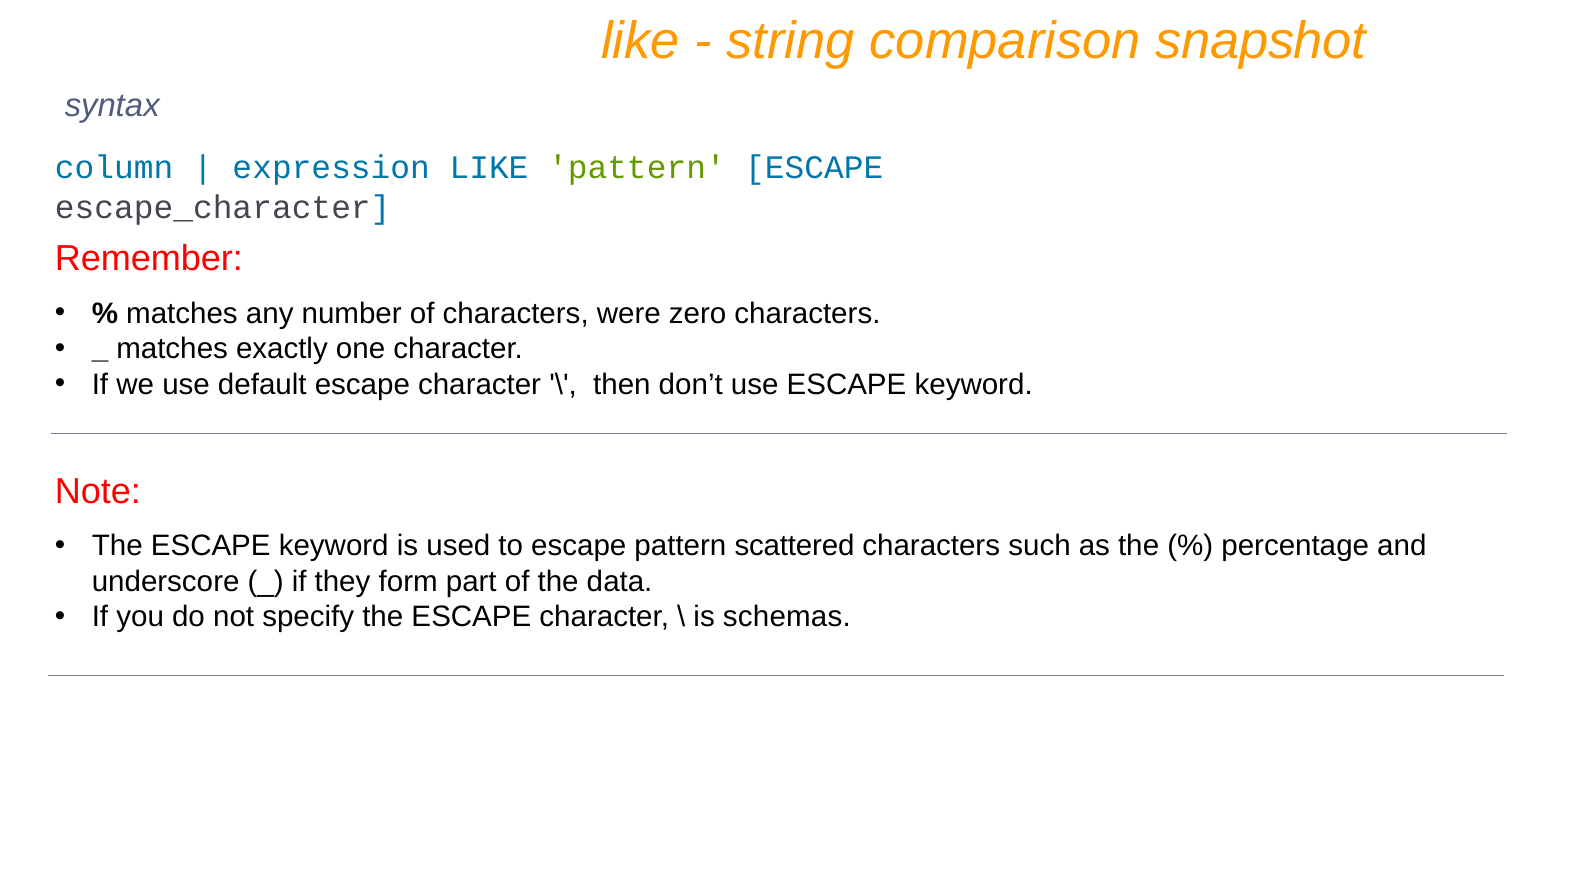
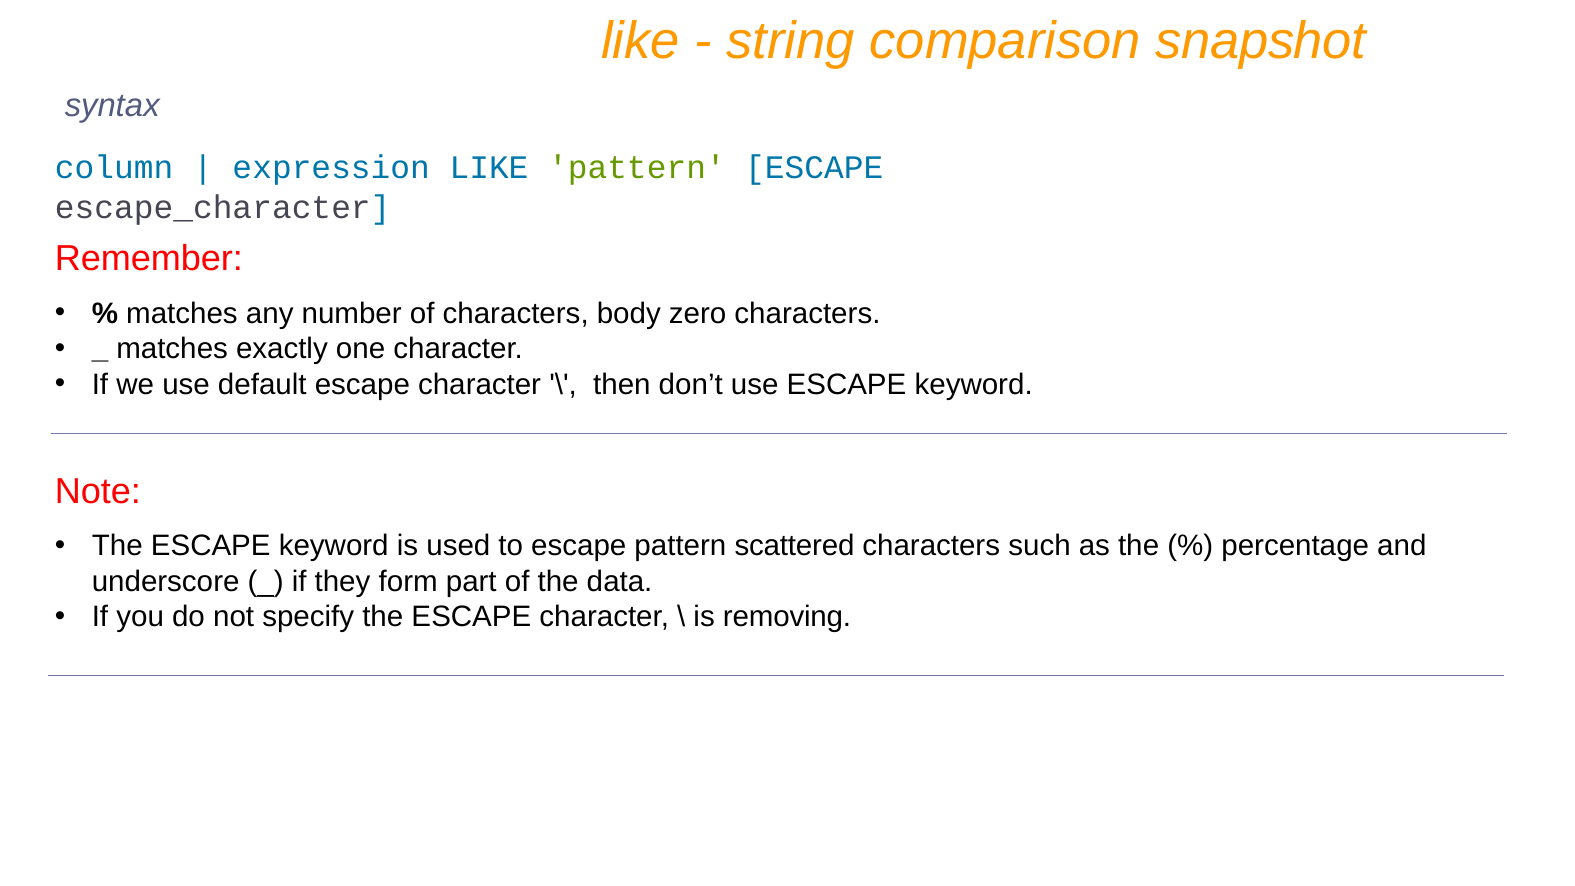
were: were -> body (629, 314)
schemas: schemas -> removing (787, 617)
